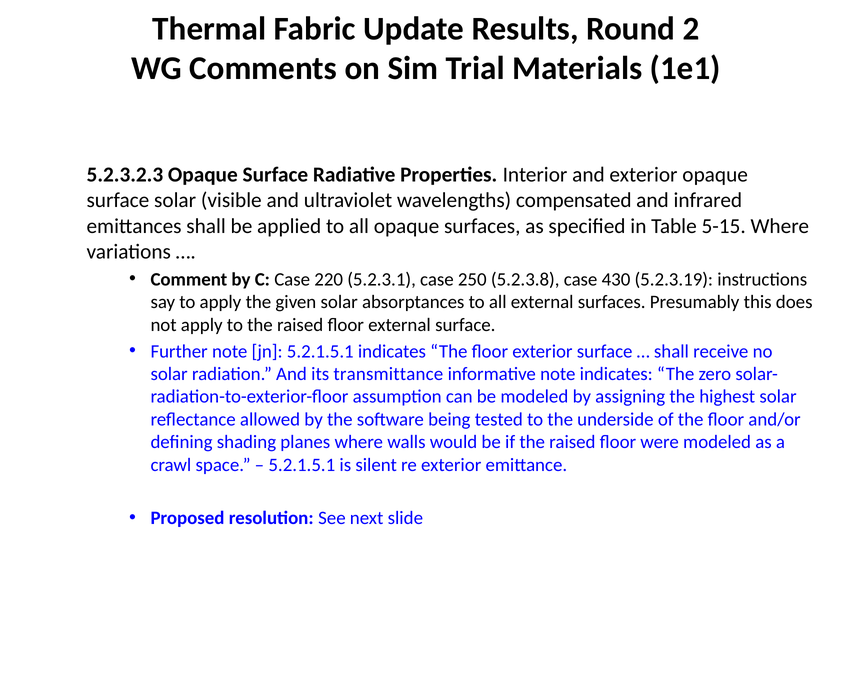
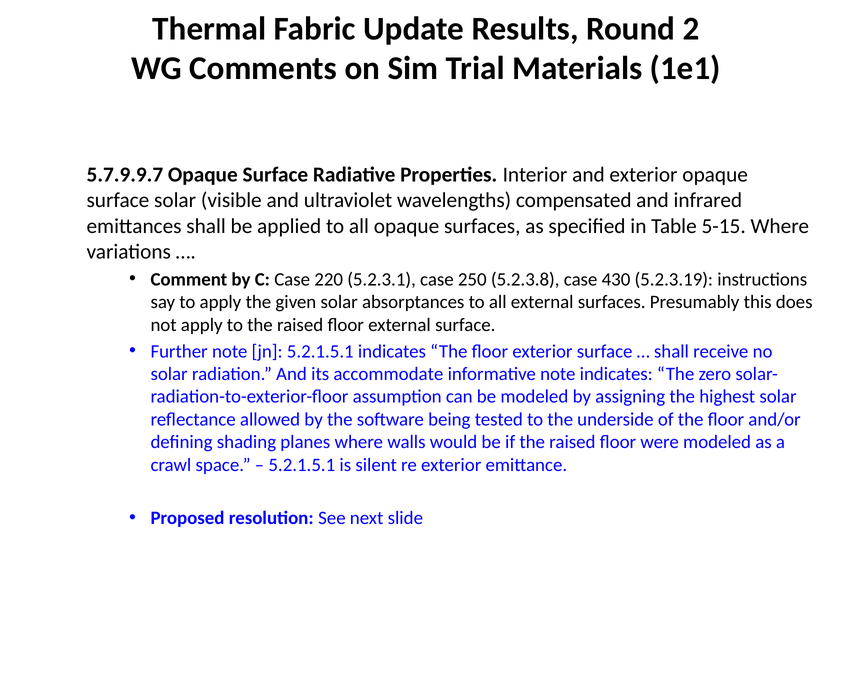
5.2.3.2.3: 5.2.3.2.3 -> 5.7.9.9.7 (125, 175)
transmittance: transmittance -> accommodate (388, 374)
